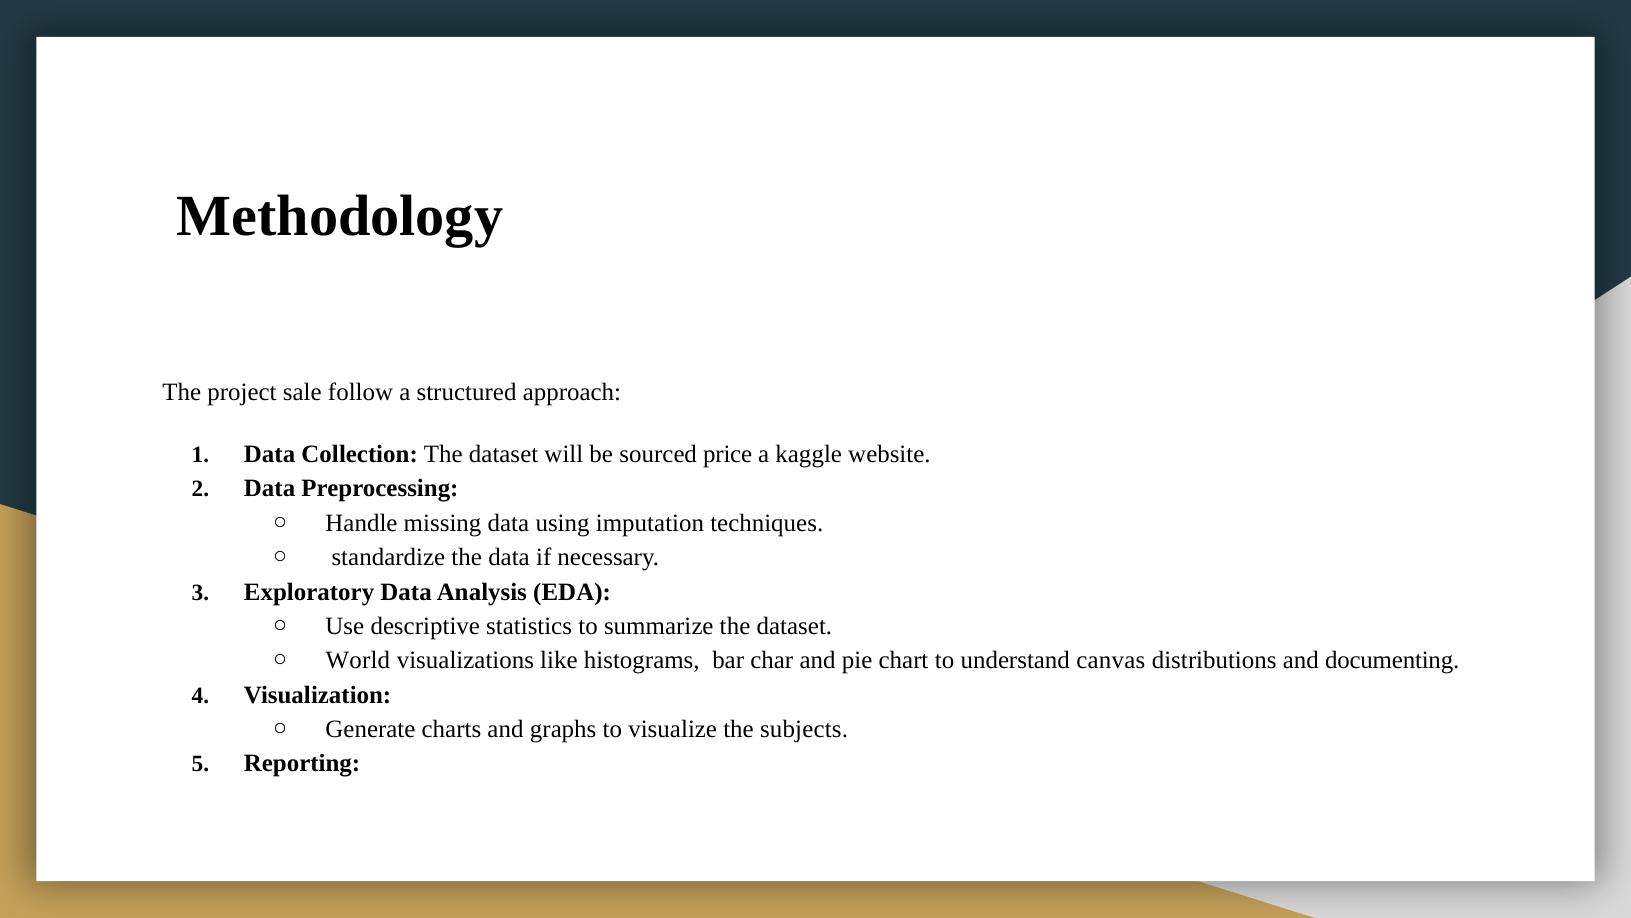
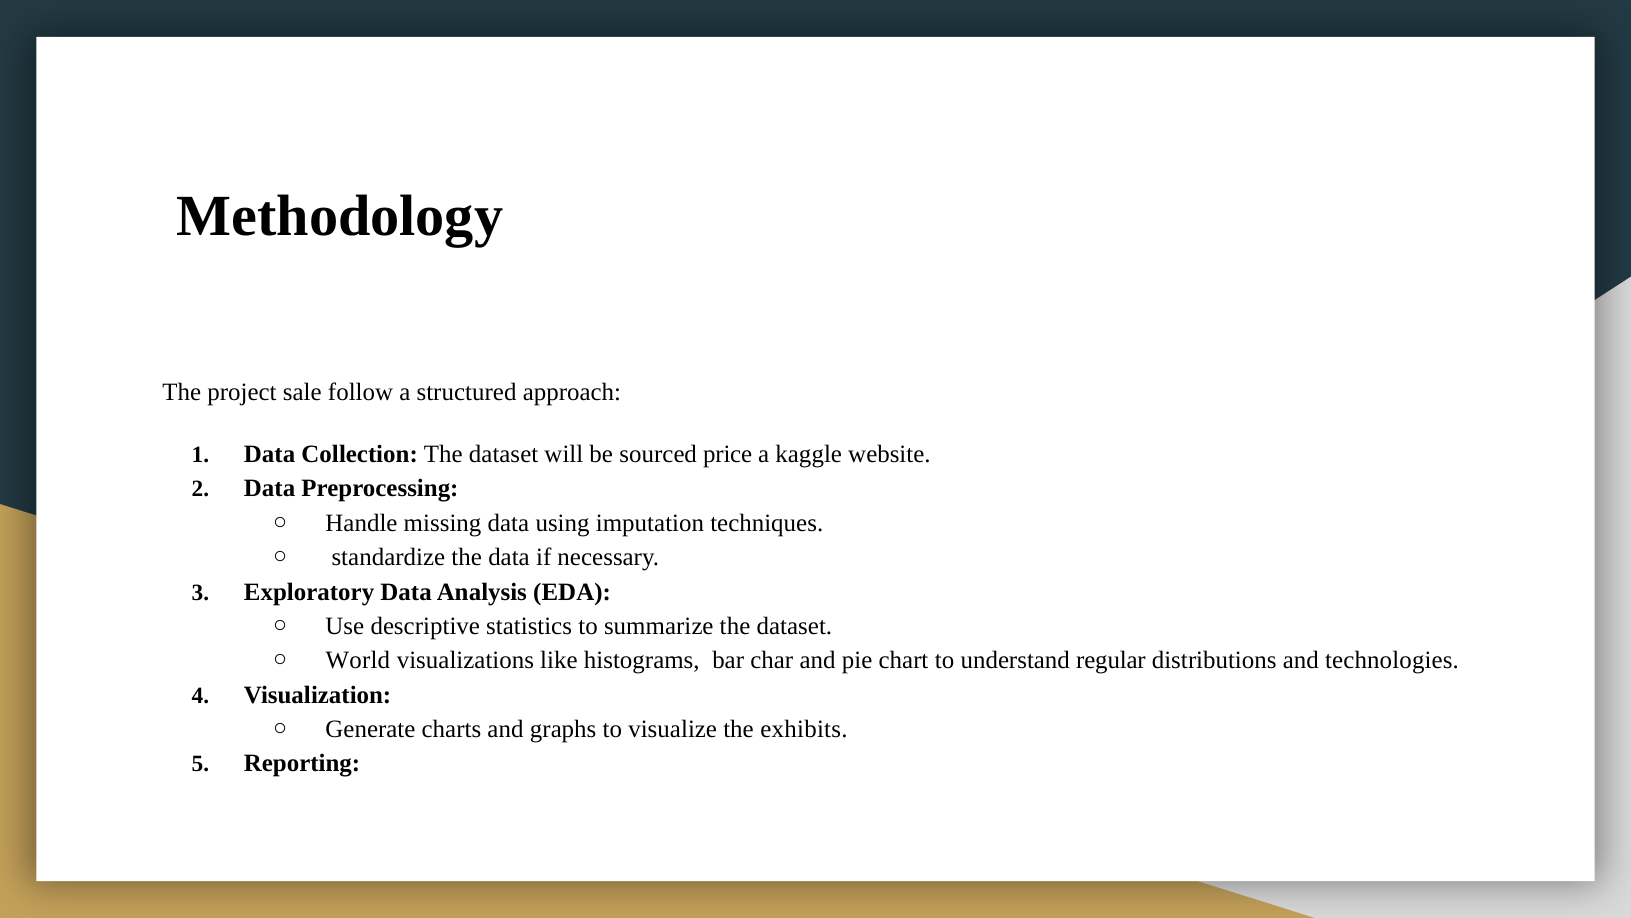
canvas: canvas -> regular (1111, 660)
documenting: documenting -> technologies (1392, 660)
subjects: subjects -> exhibits (804, 729)
